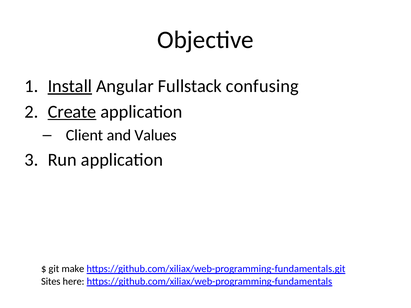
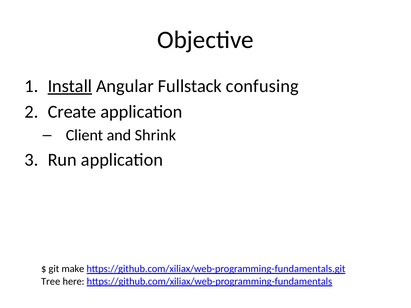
Create underline: present -> none (72, 112)
Values: Values -> Shrink (155, 135)
Sites: Sites -> Tree (51, 282)
